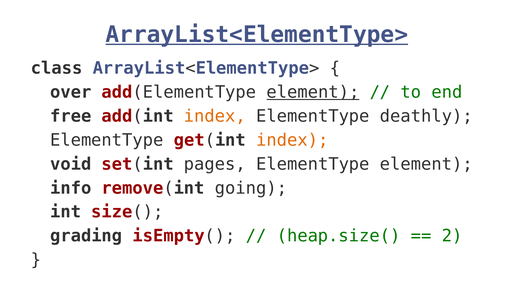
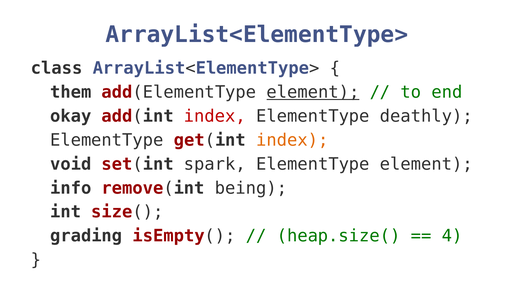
ArrayList<ElementType> underline: present -> none (257, 35)
over: over -> them (71, 92)
free: free -> okay (71, 116)
index colour: orange -> red (215, 116)
pages: pages -> spark (215, 164)
going: going -> being (251, 188)
2: 2 -> 4 (452, 236)
